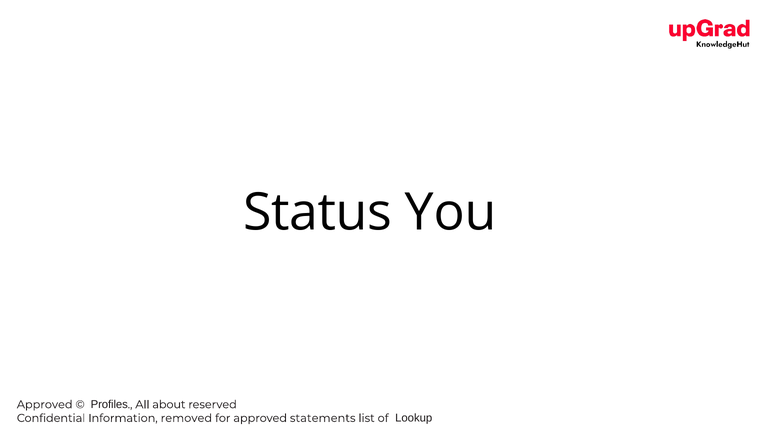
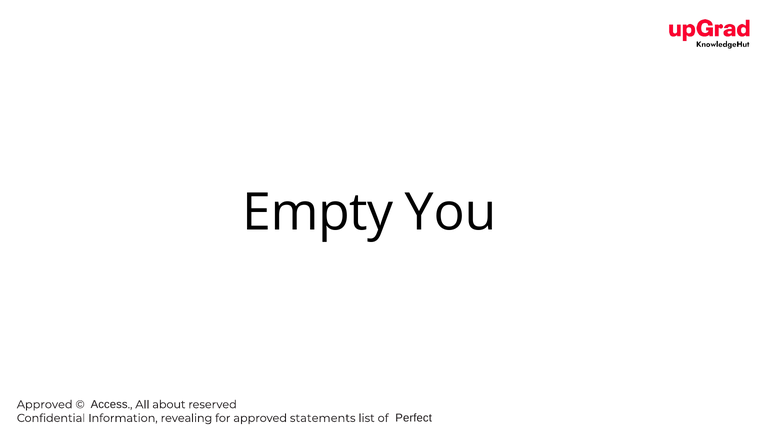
Status: Status -> Empty (318, 212)
Profiles: Profiles -> Access (109, 404)
removed: removed -> revealing (186, 418)
Lookup: Lookup -> Perfect (414, 418)
